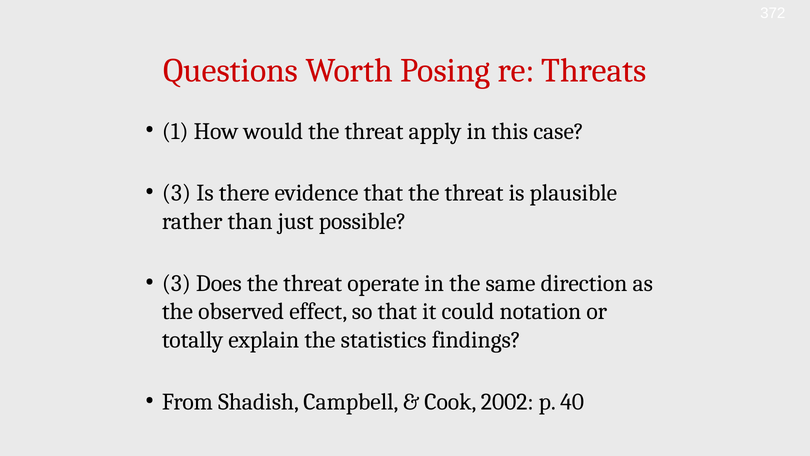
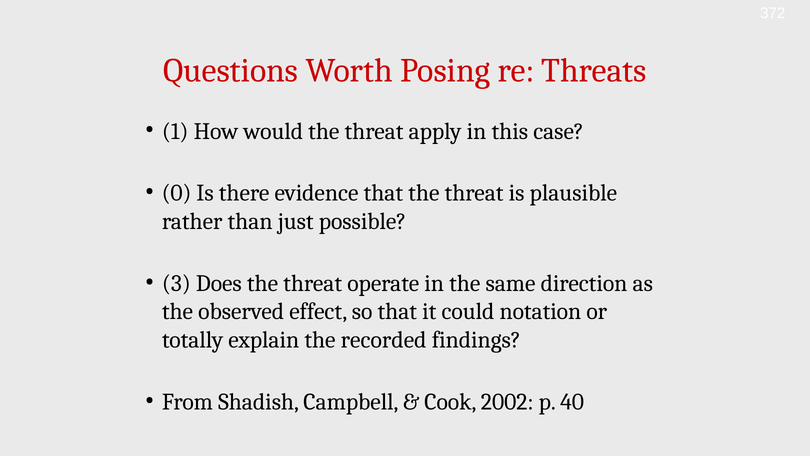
3: 3 -> 0 (177, 193)
statistics: statistics -> recorded (384, 340)
